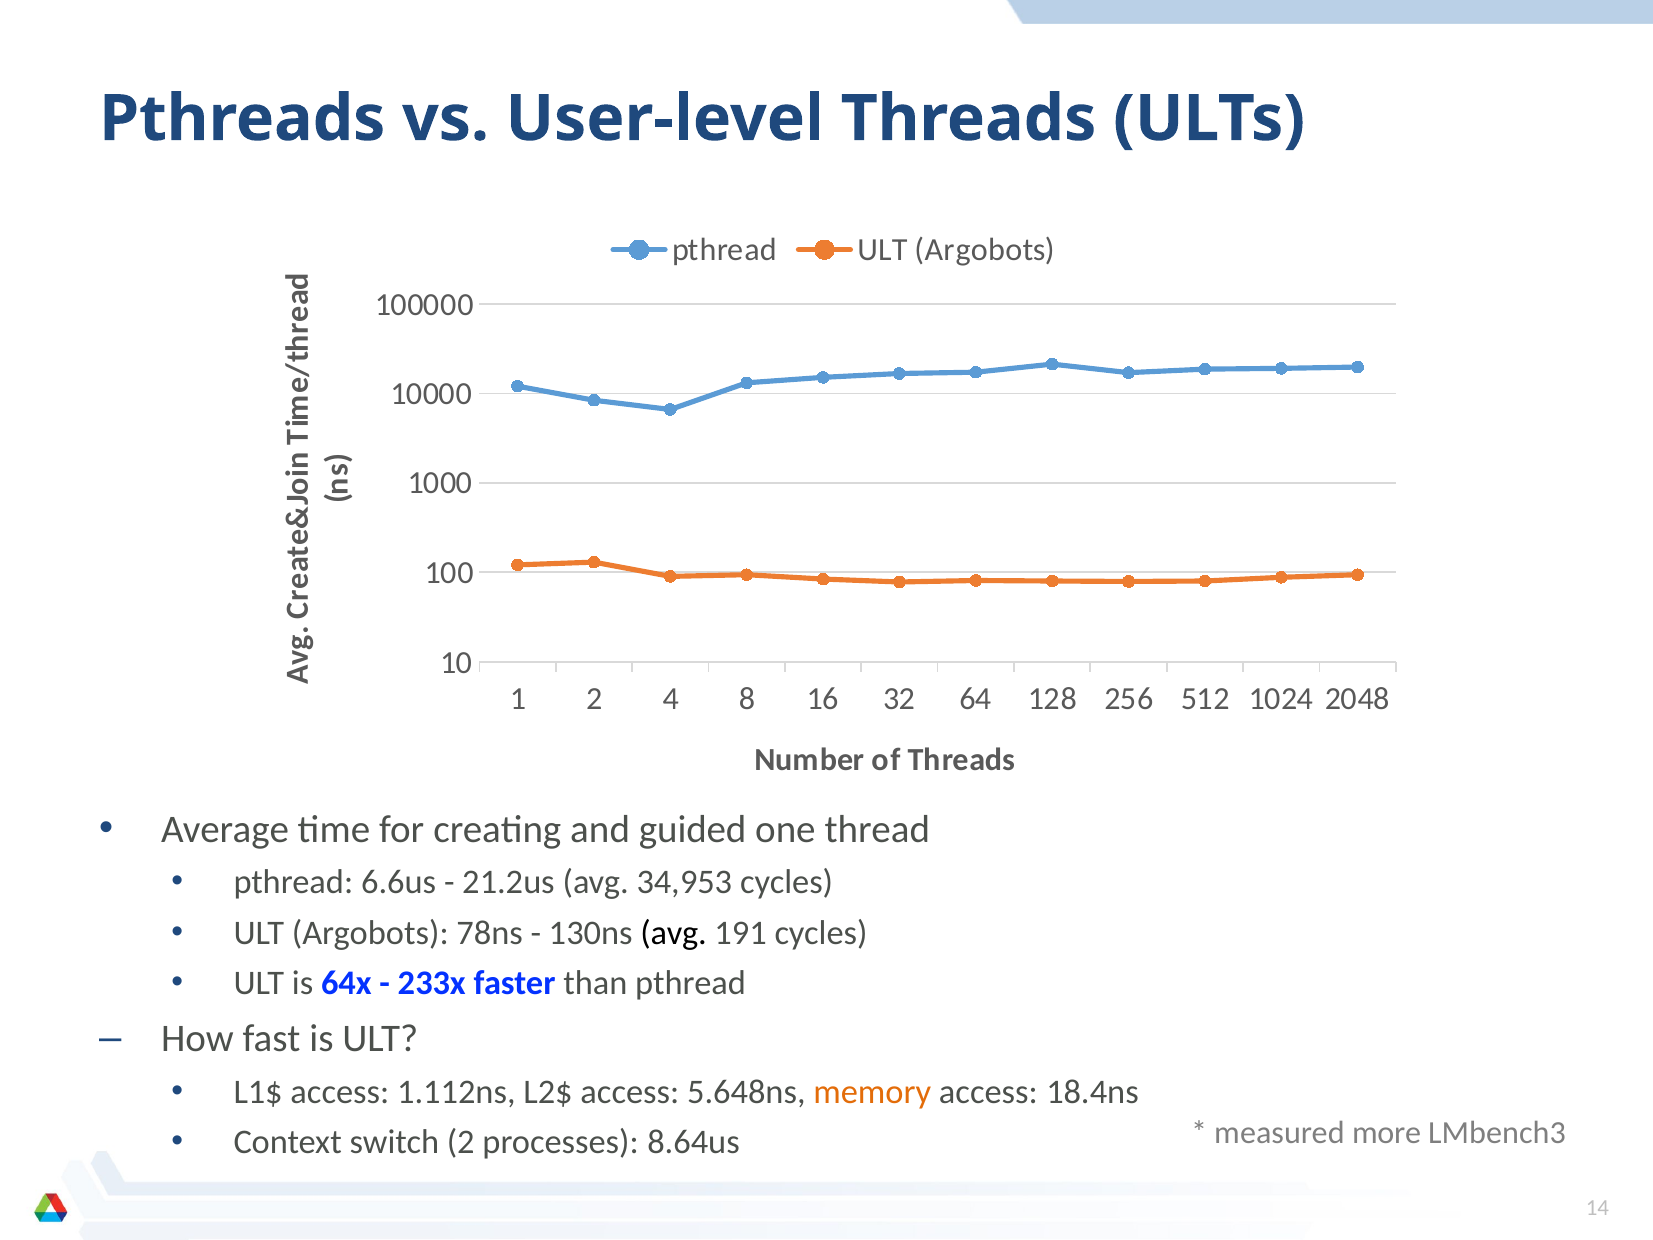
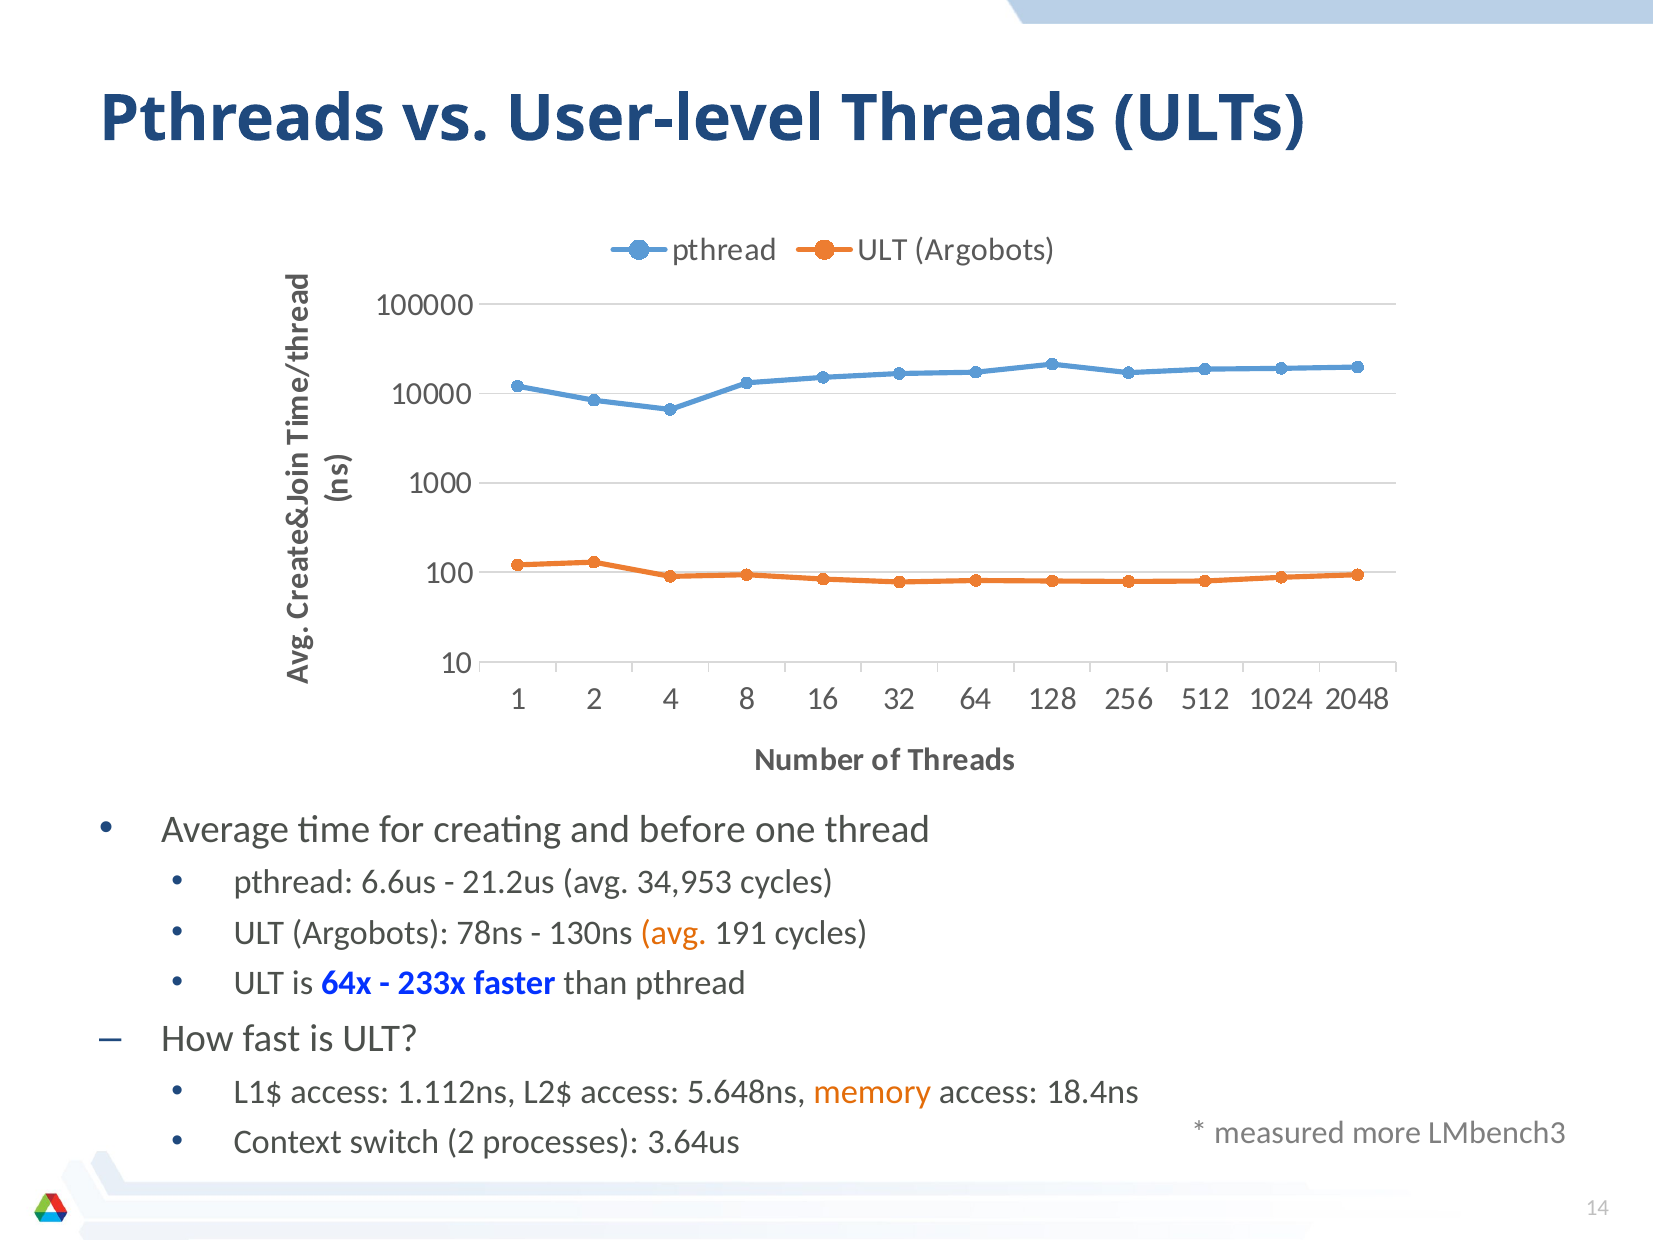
guided: guided -> before (692, 829)
avg colour: black -> orange (674, 933)
8.64us: 8.64us -> 3.64us (694, 1142)
